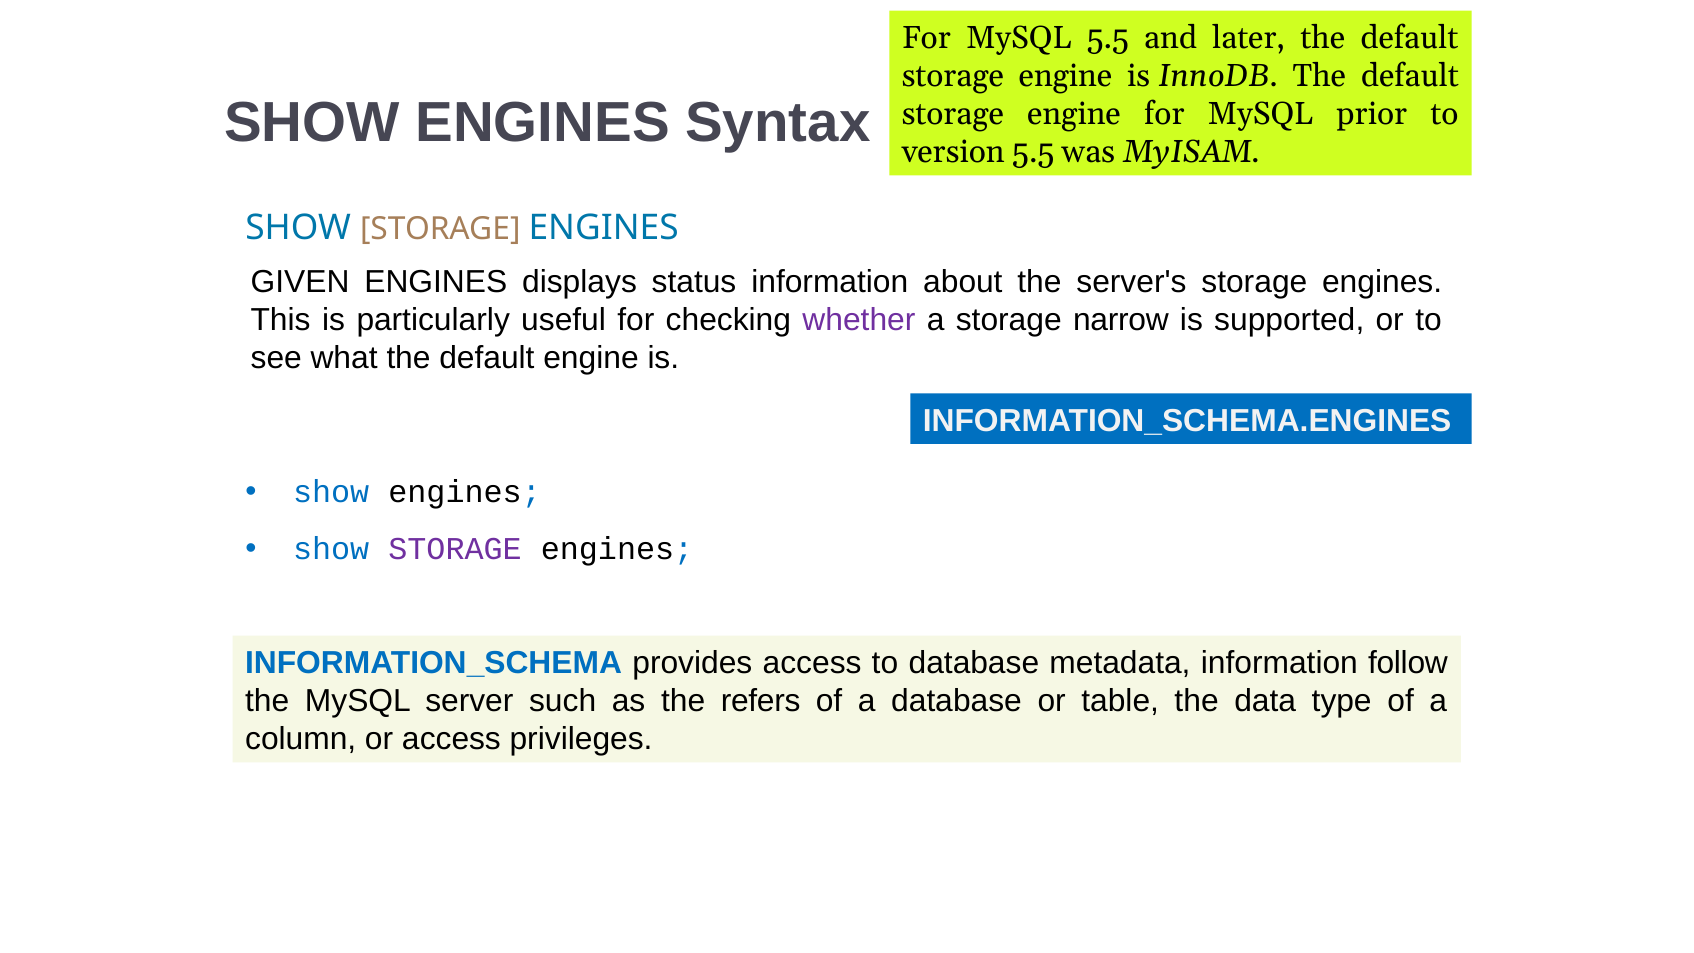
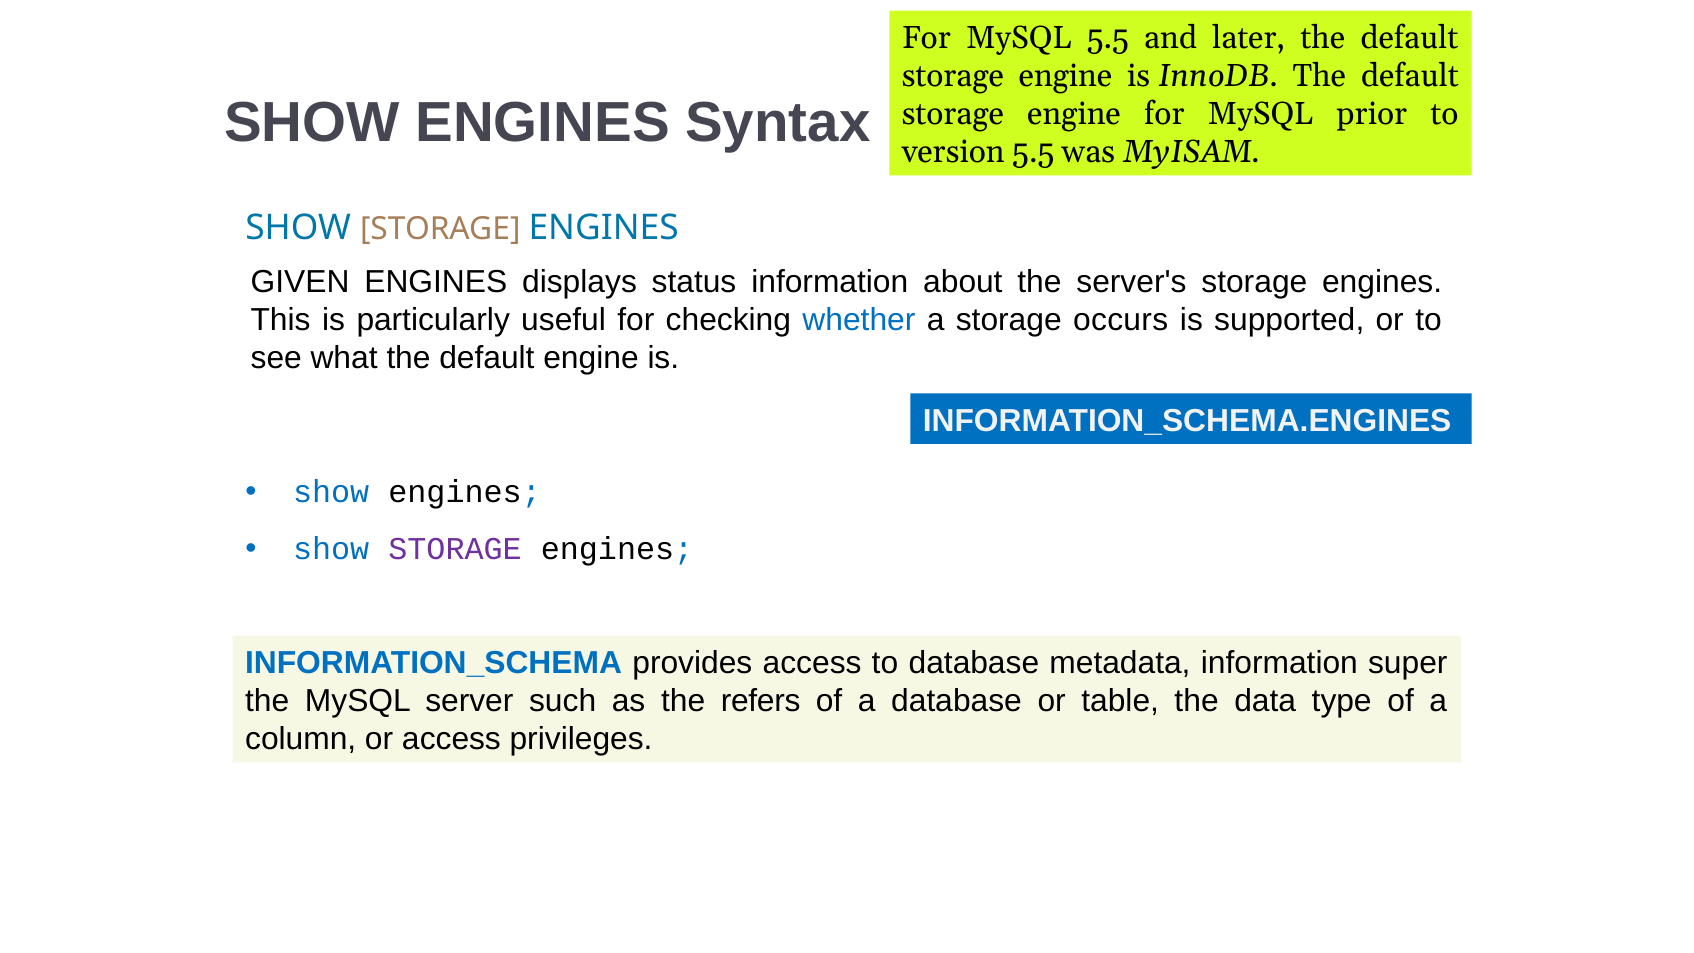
whether colour: purple -> blue (859, 320)
narrow: narrow -> occurs (1121, 320)
follow: follow -> super (1408, 663)
